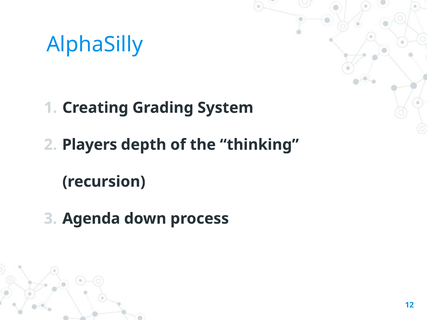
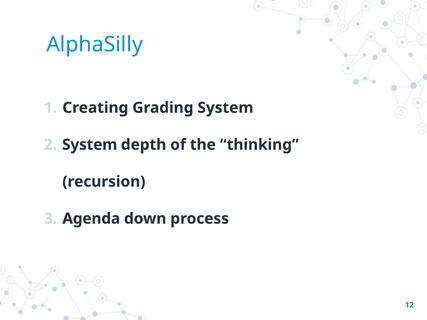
Players: Players -> System (90, 145)
